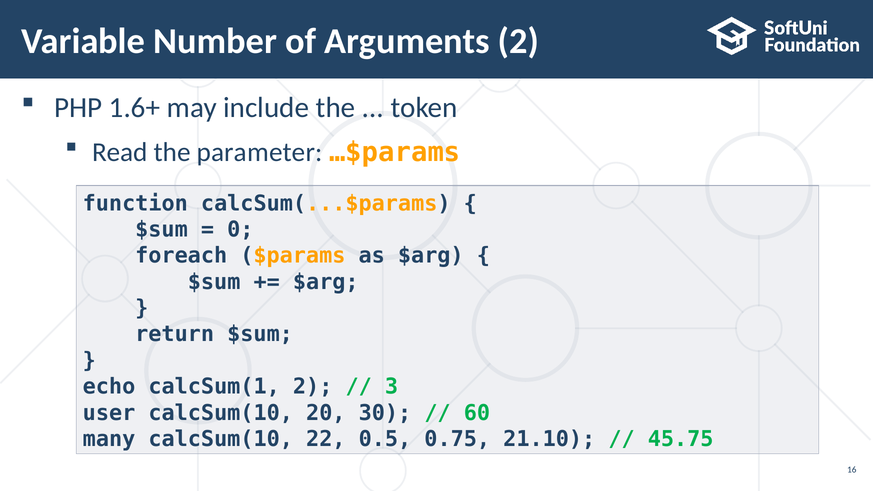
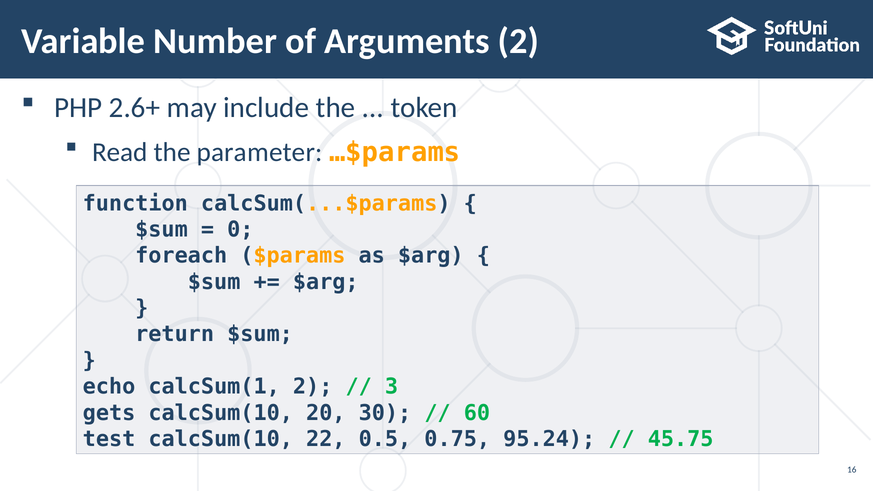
1.6+: 1.6+ -> 2.6+ (134, 108)
user: user -> gets (109, 413)
many: many -> test (109, 439)
21.10: 21.10 -> 95.24 (549, 439)
